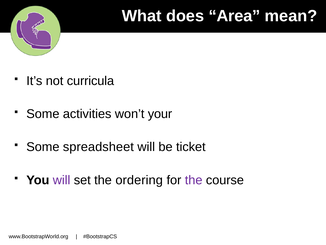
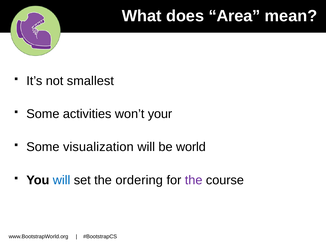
curricula: curricula -> smallest (90, 81)
spreadsheet: spreadsheet -> visualization (98, 147)
ticket: ticket -> world (191, 147)
will colour: purple -> blue (62, 180)
